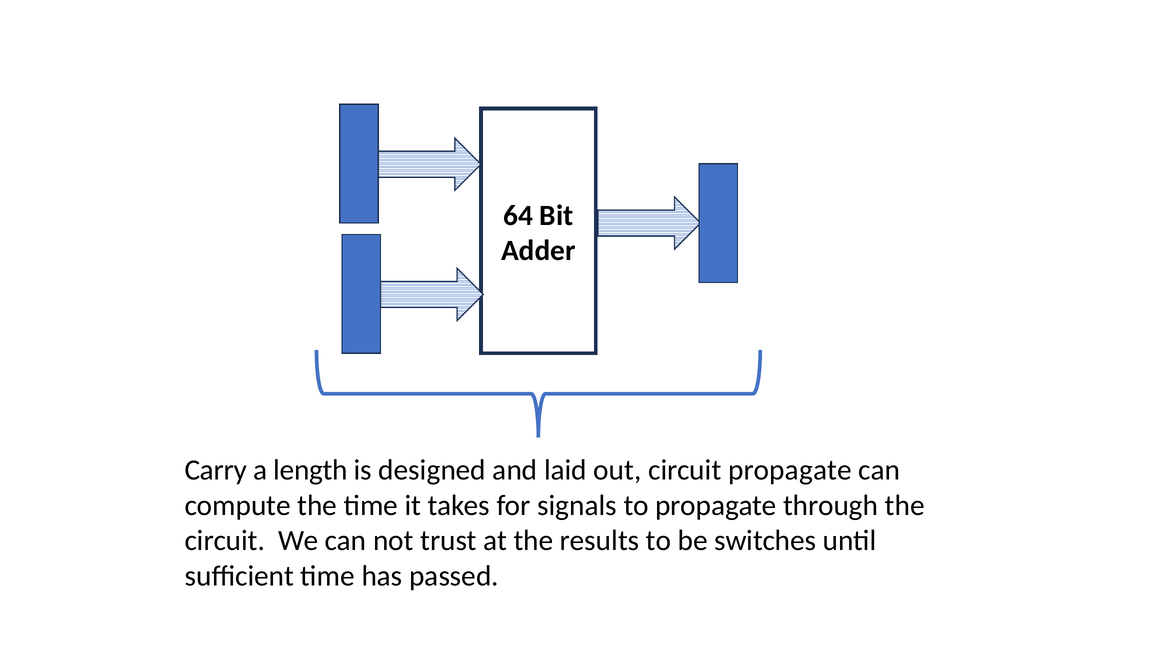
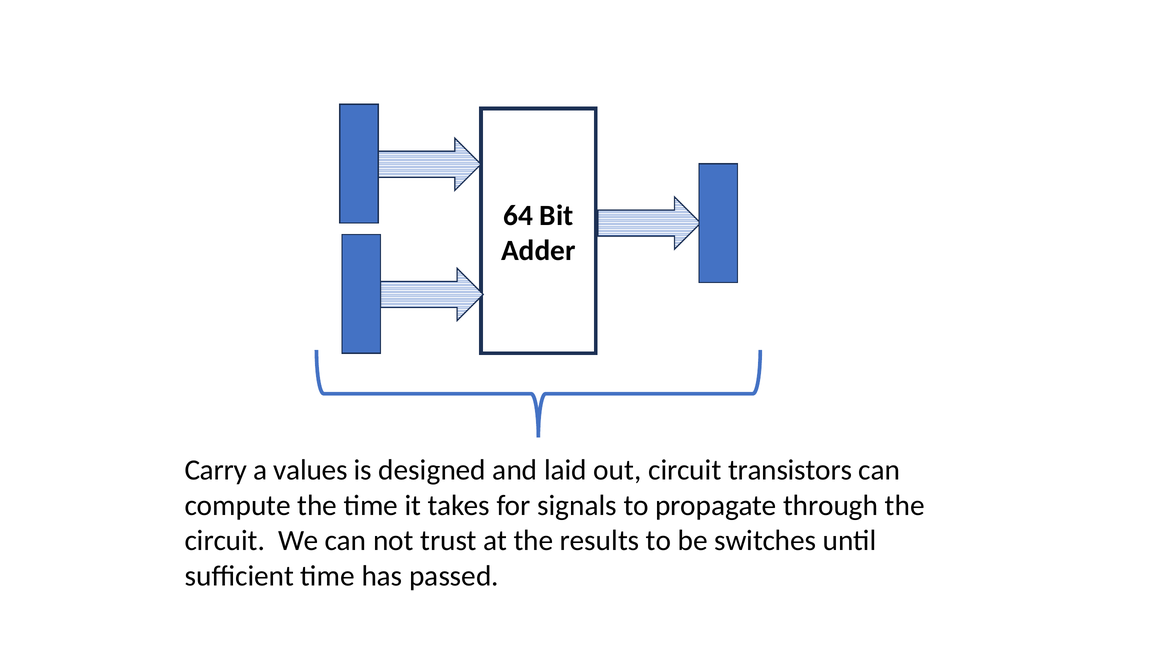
length: length -> values (311, 470)
circuit propagate: propagate -> transistors (790, 470)
